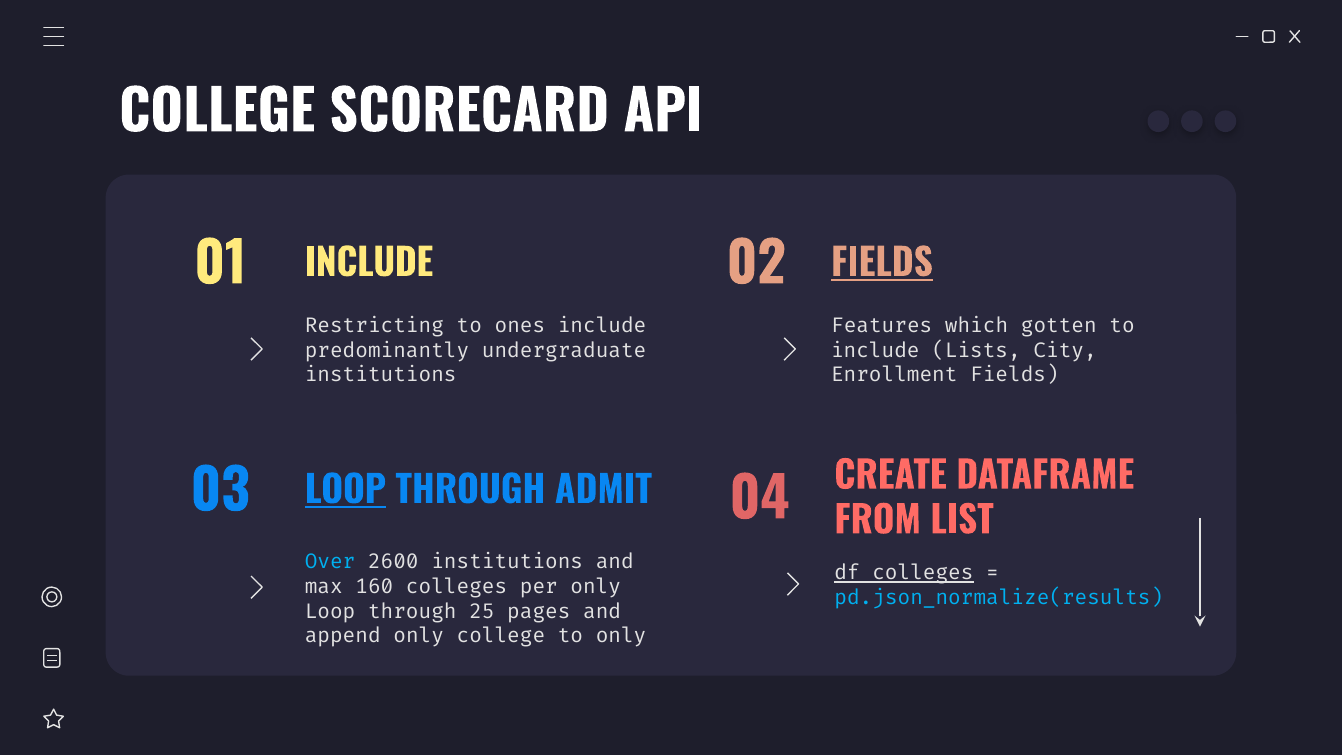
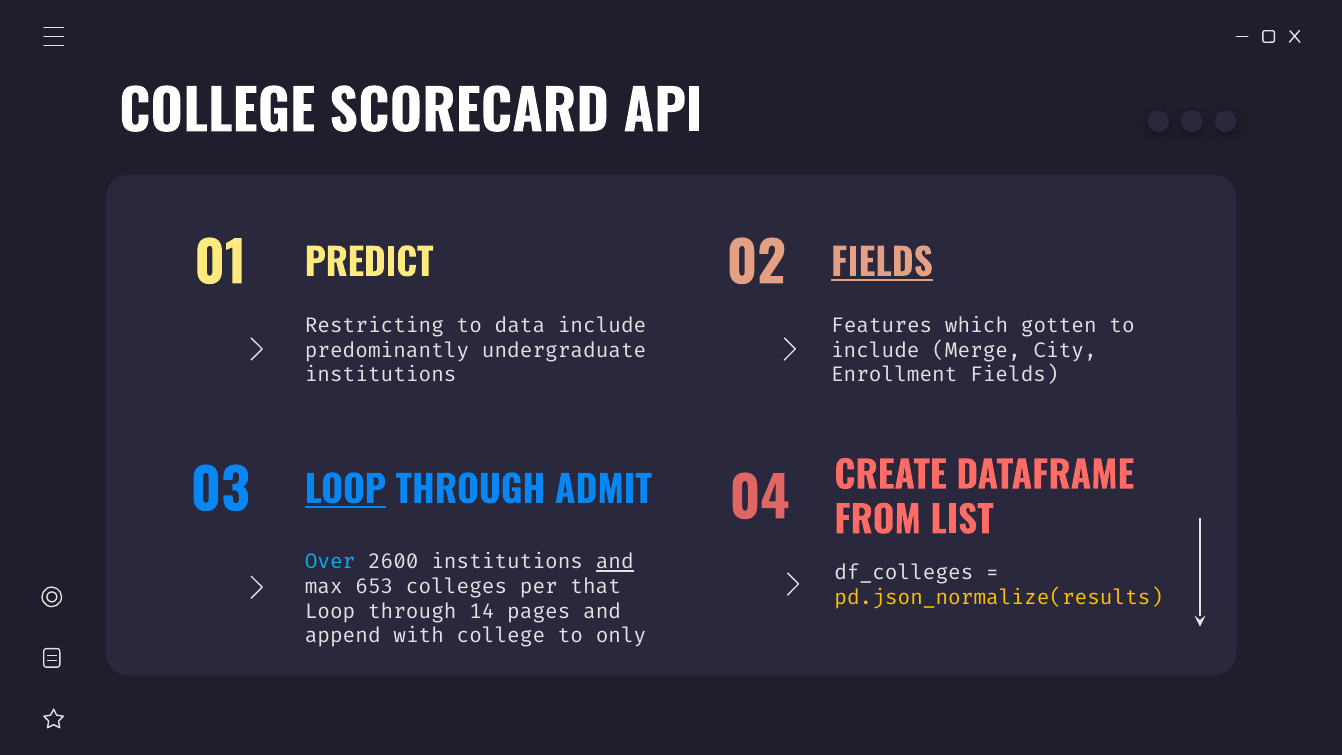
INCLUDE: INCLUDE -> PREDICT (369, 264)
ones: ones -> data (520, 326)
Lists: Lists -> Merge (976, 350)
and underline: none -> present (615, 562)
df_colleges underline: present -> none (904, 573)
160: 160 -> 653 (374, 587)
per only: only -> that (596, 587)
pd.json_normalize(results colour: light blue -> yellow (999, 598)
25: 25 -> 14 (482, 611)
append only: only -> with (419, 636)
